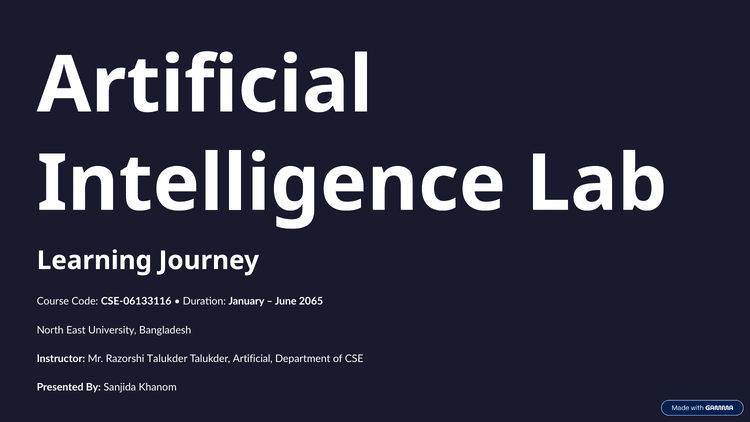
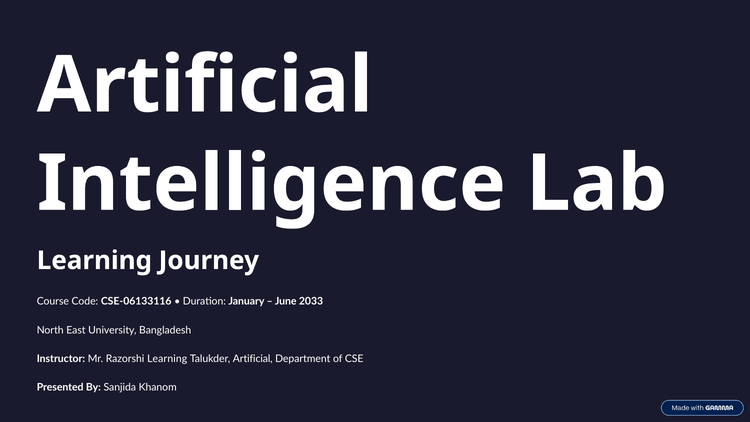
2065: 2065 -> 2033 (311, 301)
Razorshi Talukder: Talukder -> Learning (167, 359)
